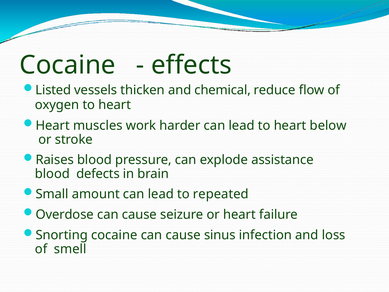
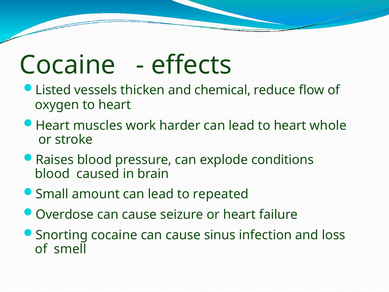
below: below -> whole (328, 125)
assistance: assistance -> conditions (283, 160)
defects: defects -> caused (98, 174)
